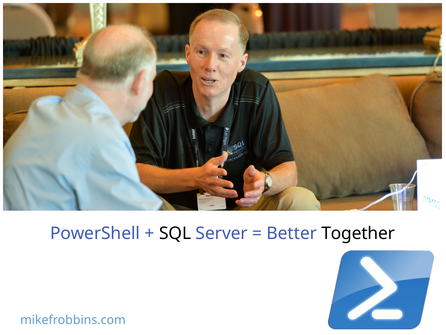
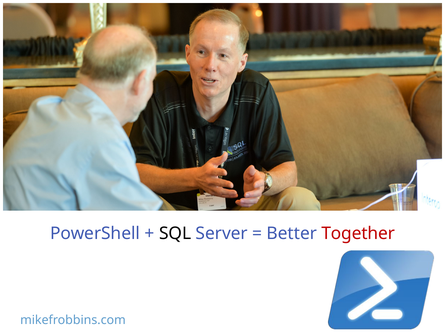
Together colour: black -> red (358, 233)
